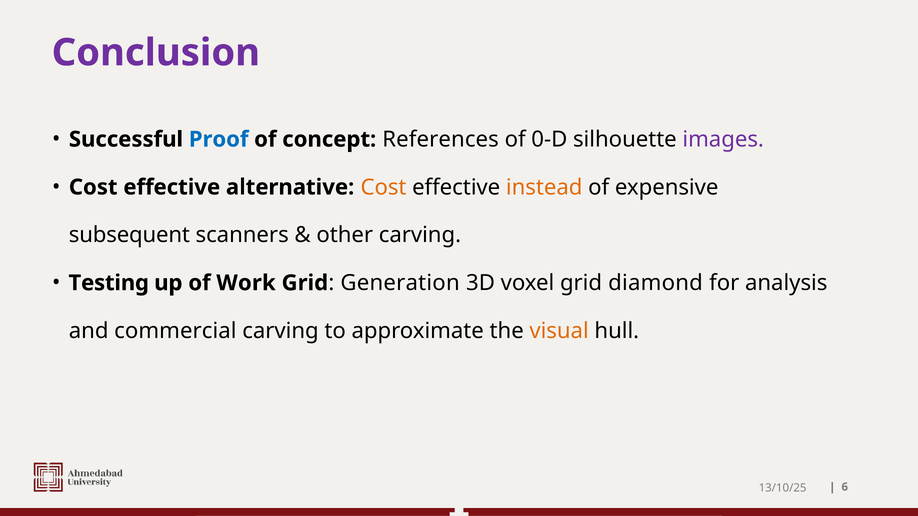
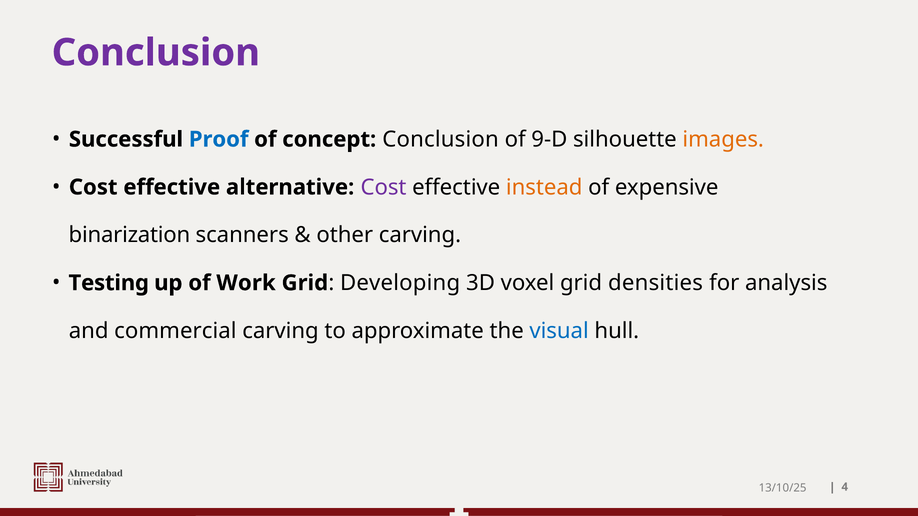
concept References: References -> Conclusion (441, 139)
0-D: 0-D -> 9-D (549, 139)
images colour: purple -> orange (723, 139)
Cost colour: orange -> purple (384, 187)
subsequent: subsequent -> binarization (129, 235)
Generation: Generation -> Developing (400, 283)
diamond: diamond -> densities (656, 283)
visual colour: orange -> blue (559, 331)
6: 6 -> 4 (845, 487)
